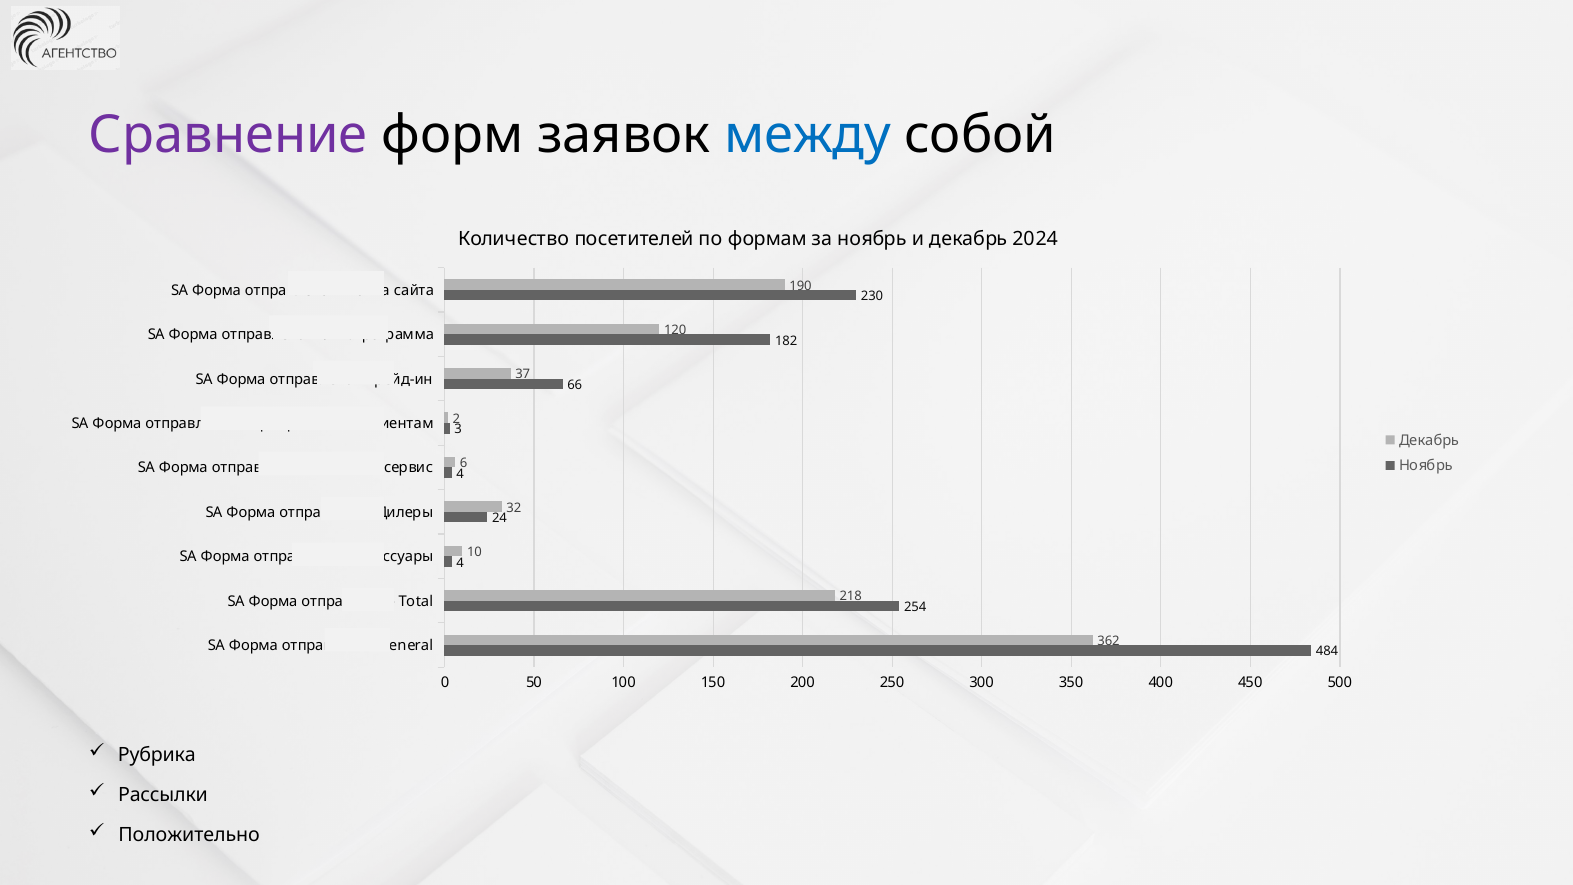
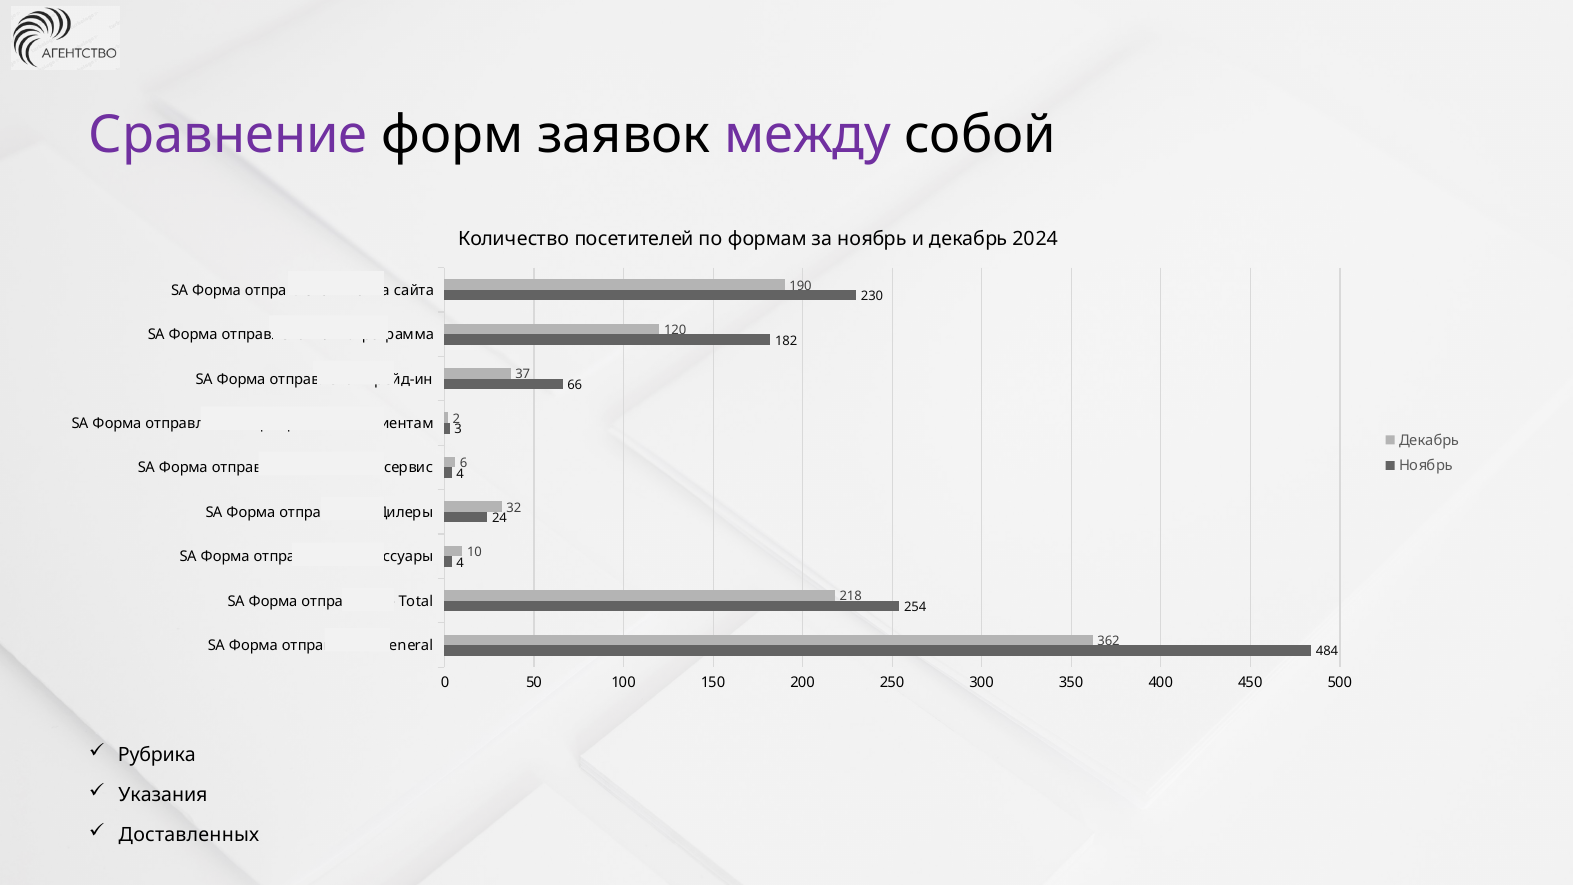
между colour: blue -> purple (808, 135)
Рассылки: Рассылки -> Указания (163, 795)
Положительно: Положительно -> Доставленных (189, 835)
